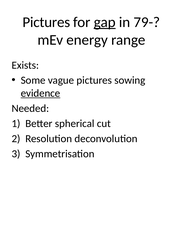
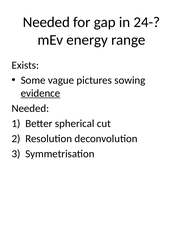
Pictures: Pictures -> Needed (46, 22)
gap underline: present -> none (105, 22)
79-: 79- -> 24- (147, 22)
